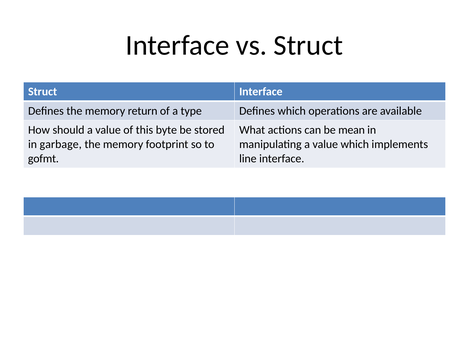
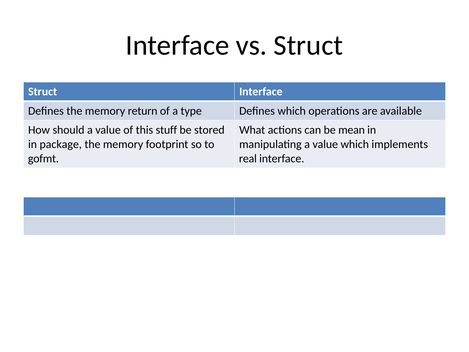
byte: byte -> stuff (166, 130)
garbage: garbage -> package (61, 144)
line: line -> real (248, 158)
